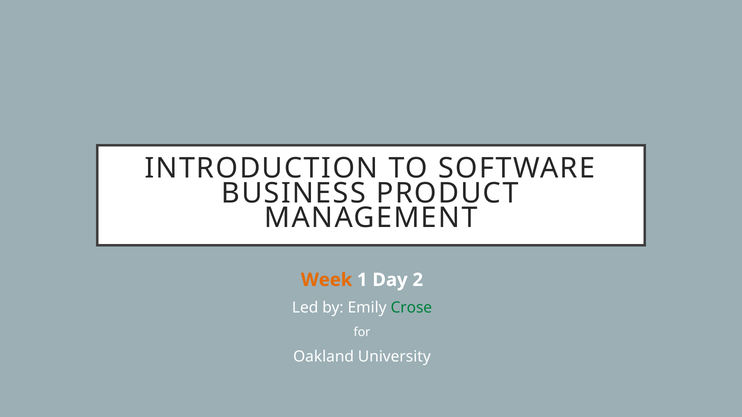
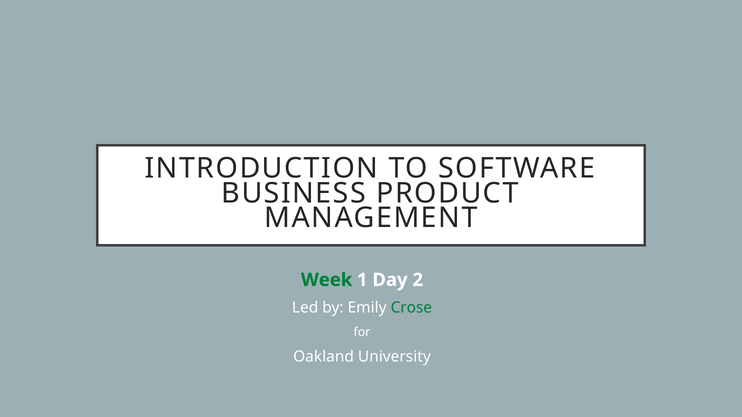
Week colour: orange -> green (327, 280)
